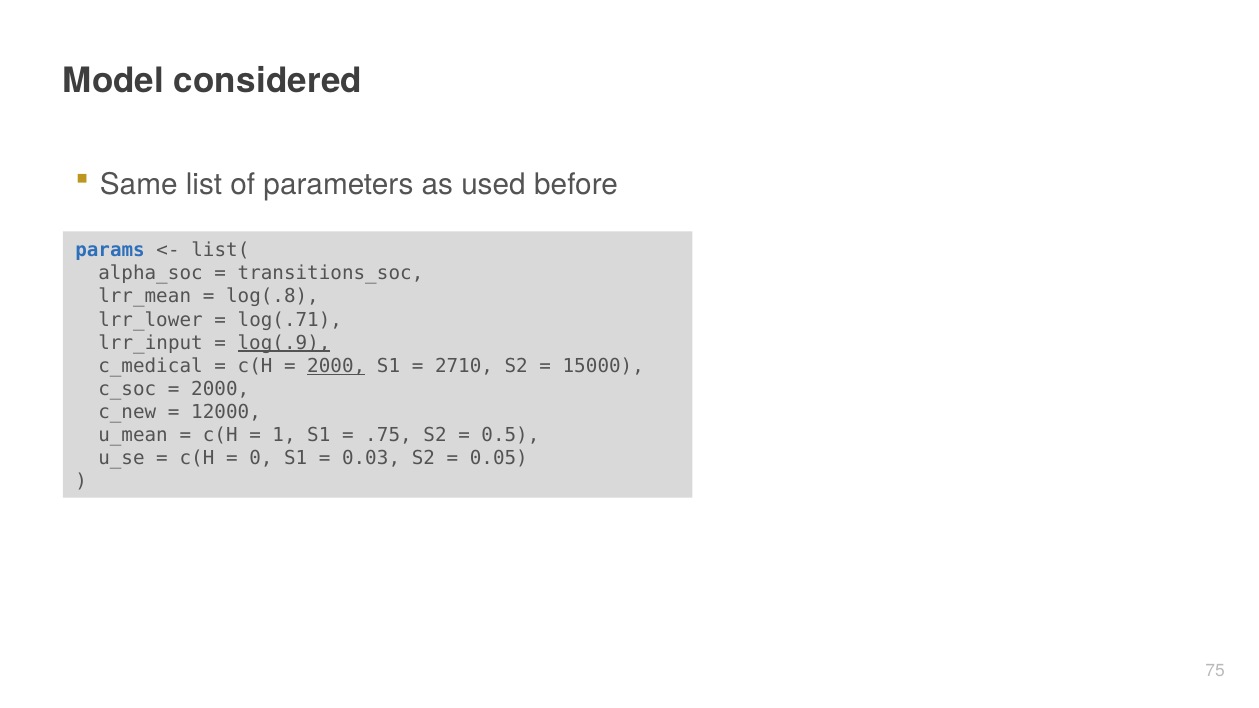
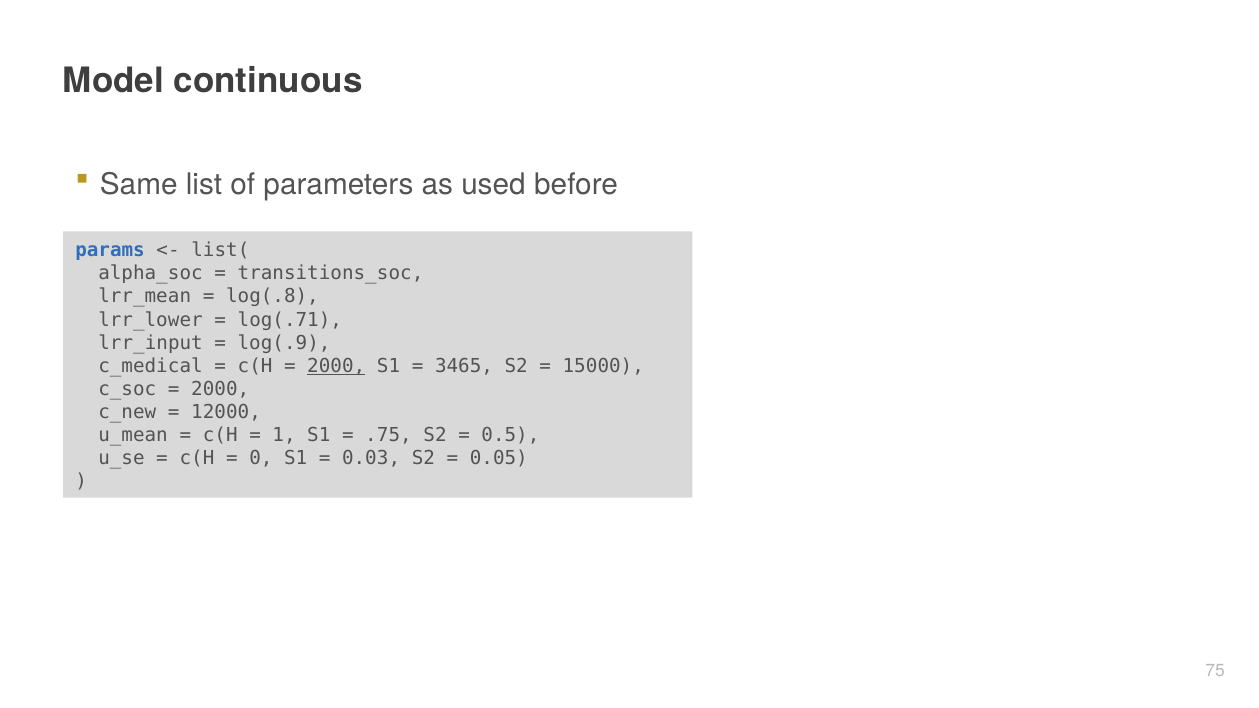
considered: considered -> continuous (268, 81)
log(.9 underline: present -> none (284, 343)
2710: 2710 -> 3465 (464, 366)
